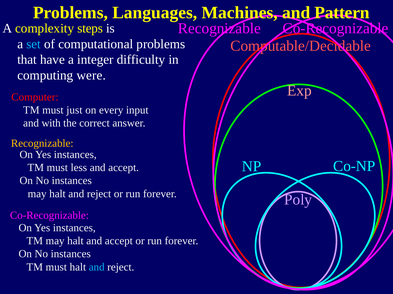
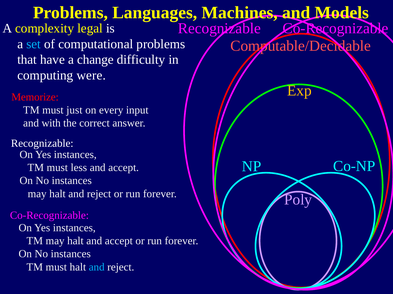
Pattern: Pattern -> Models (342, 13)
steps: steps -> legal (90, 28)
integer: integer -> change (95, 60)
Exp colour: pink -> yellow (299, 91)
Computer: Computer -> Memorize (35, 97)
Recognizable colour: yellow -> white (42, 144)
